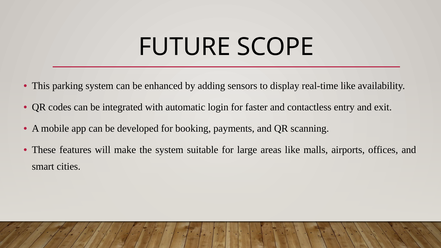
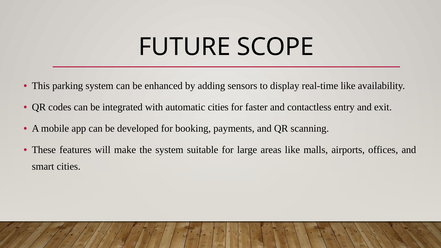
automatic login: login -> cities (218, 107)
